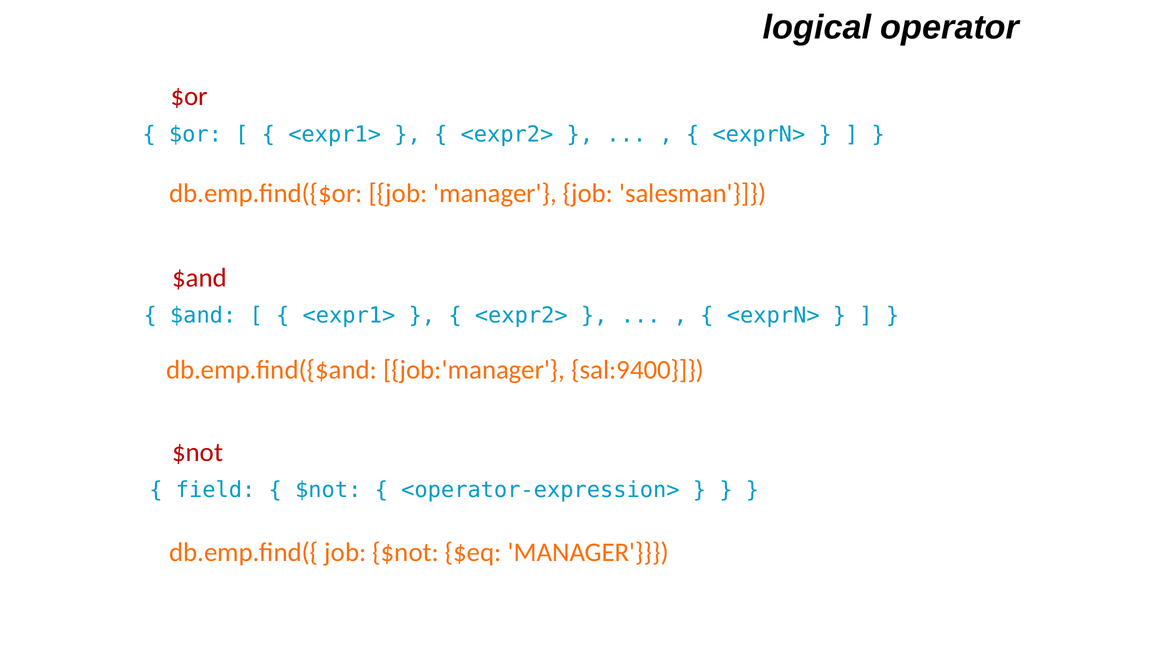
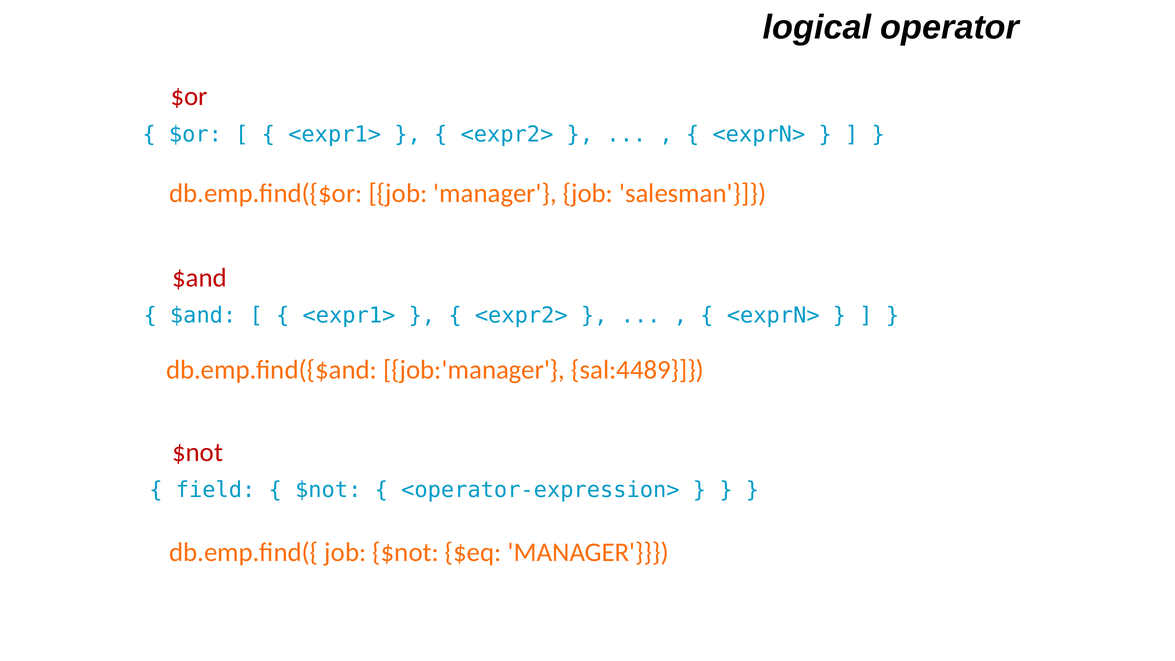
sal:9400: sal:9400 -> sal:4489 (638, 370)
